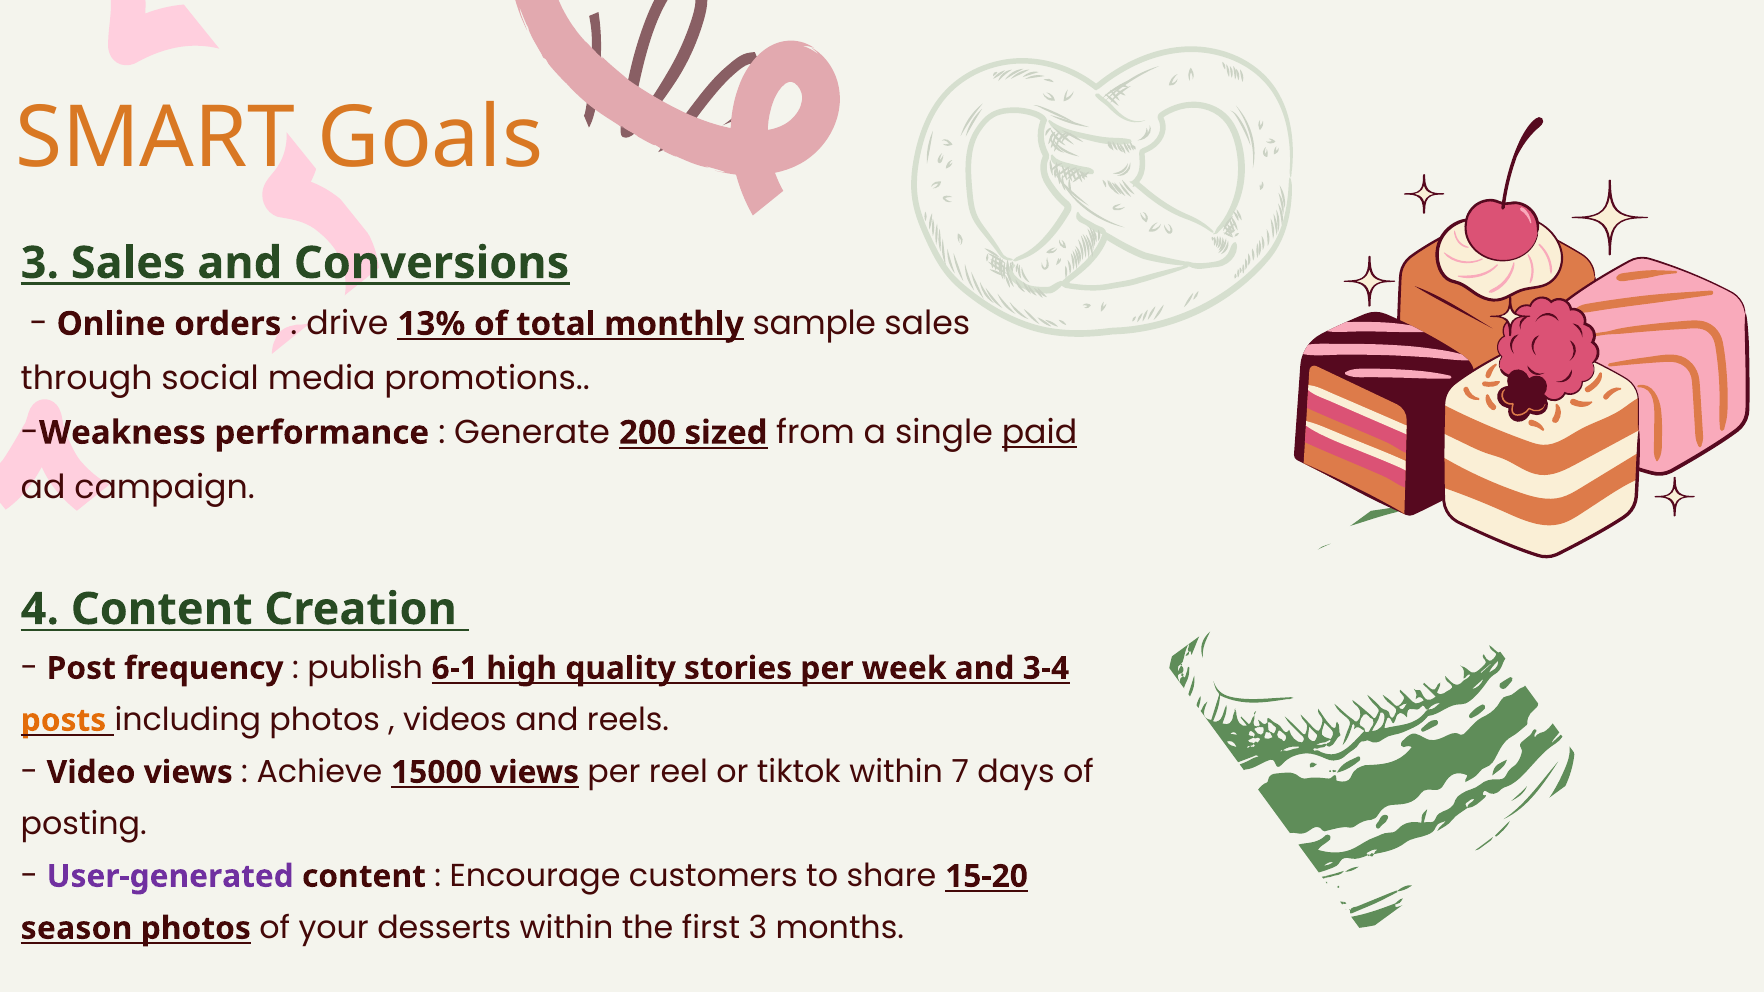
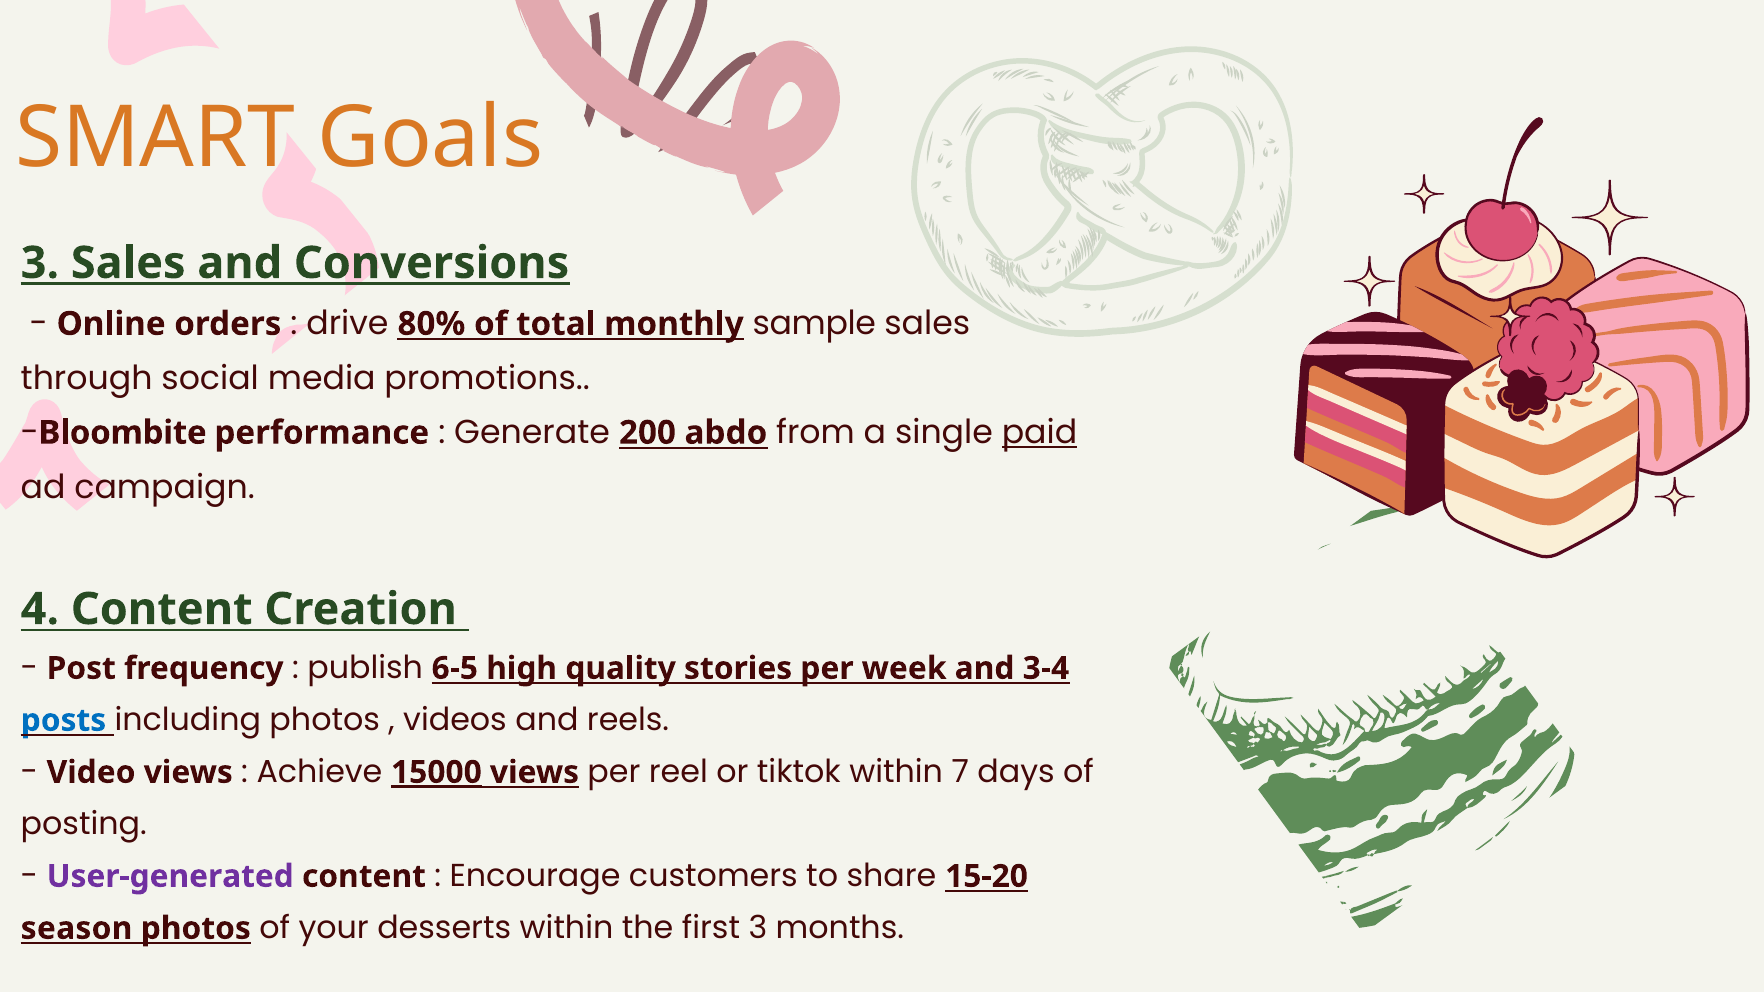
13%: 13% -> 80% (431, 324)
Weakness: Weakness -> Bloombite (123, 433)
sized: sized -> abdo (726, 433)
6-1: 6-1 -> 6-5 (455, 668)
posts colour: orange -> blue (63, 721)
15000 underline: none -> present (436, 773)
